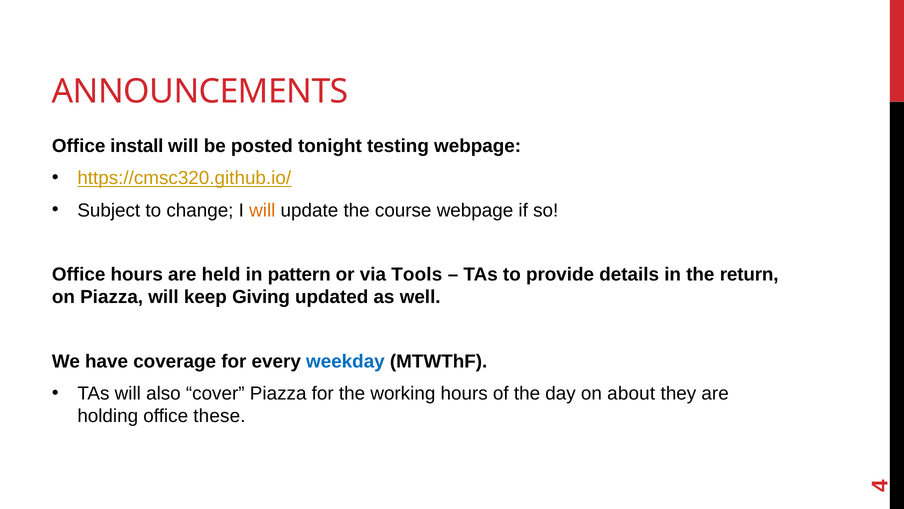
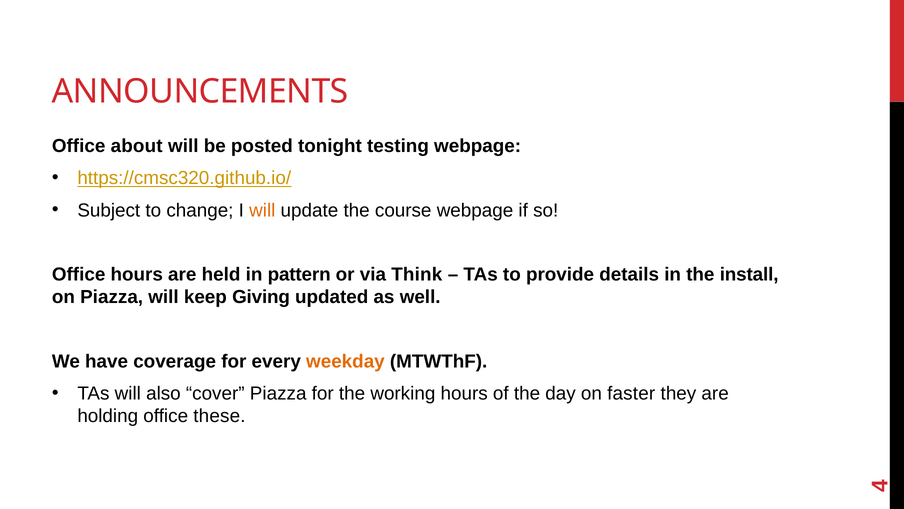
install: install -> about (137, 146)
Tools: Tools -> Think (417, 274)
return: return -> install (749, 274)
weekday colour: blue -> orange (345, 361)
about: about -> faster (631, 393)
